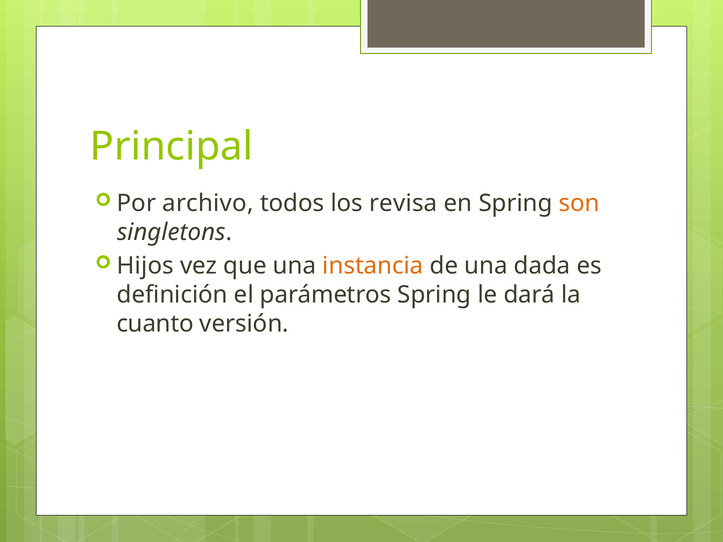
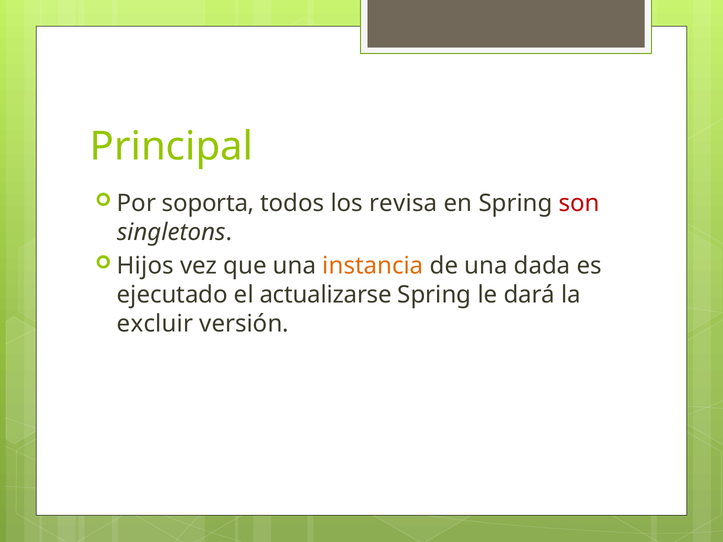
archivo: archivo -> soporta (208, 204)
son colour: orange -> red (579, 204)
definición: definición -> ejecutado (172, 295)
parámetros: parámetros -> actualizarse (326, 295)
cuanto: cuanto -> excluir (155, 324)
